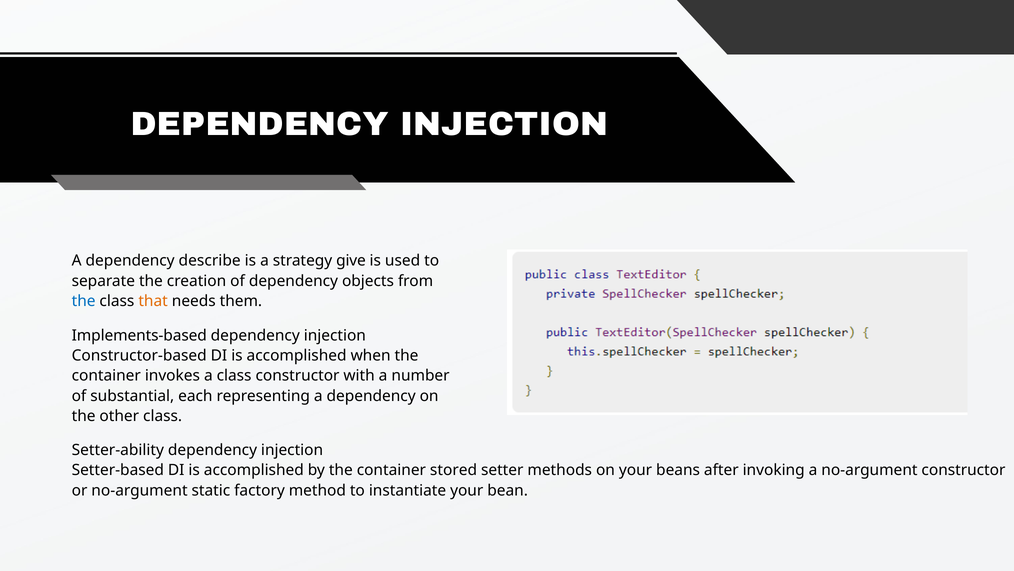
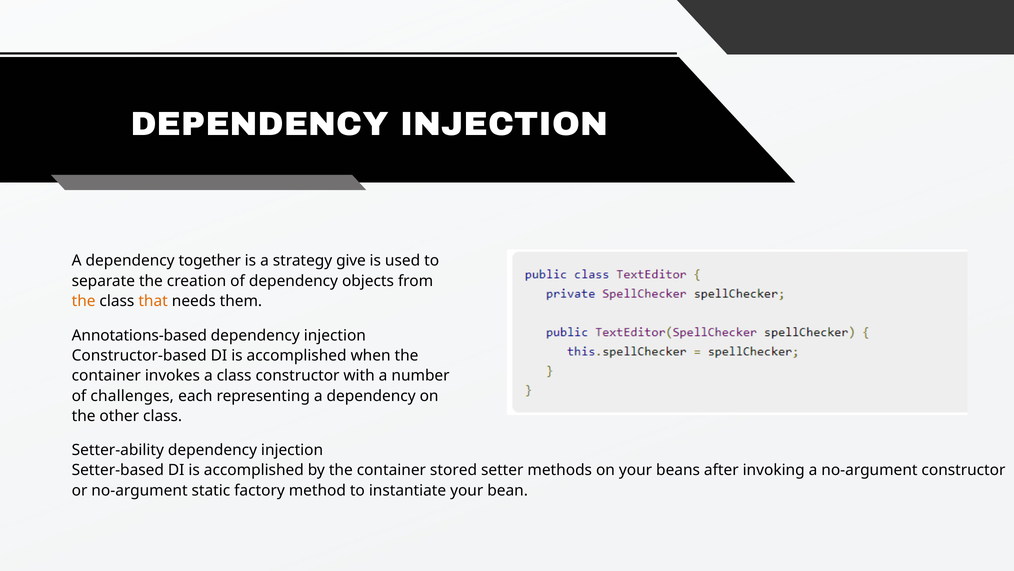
describe: describe -> together (210, 261)
the colour: blue -> orange (84, 301)
Implements-based: Implements-based -> Annotations-based (139, 335)
substantial: substantial -> challenges (132, 395)
